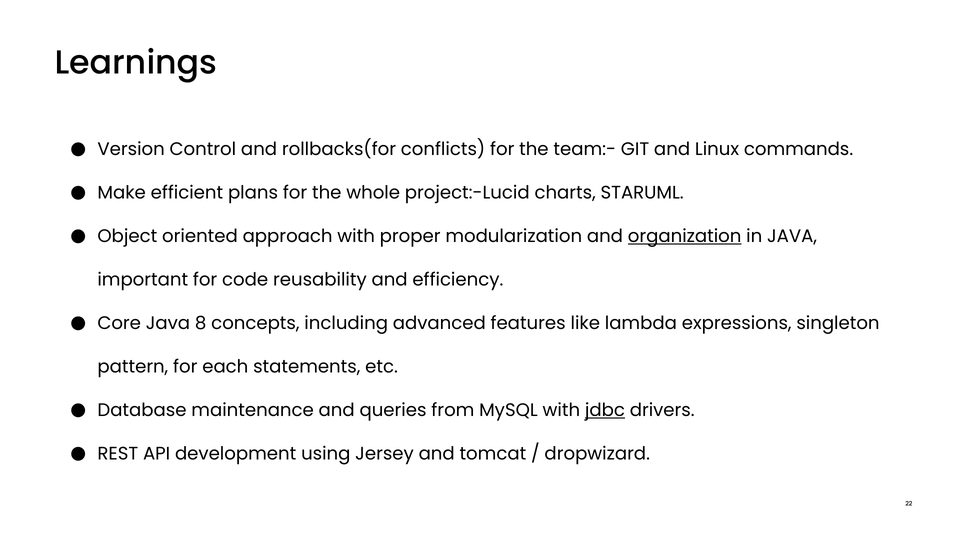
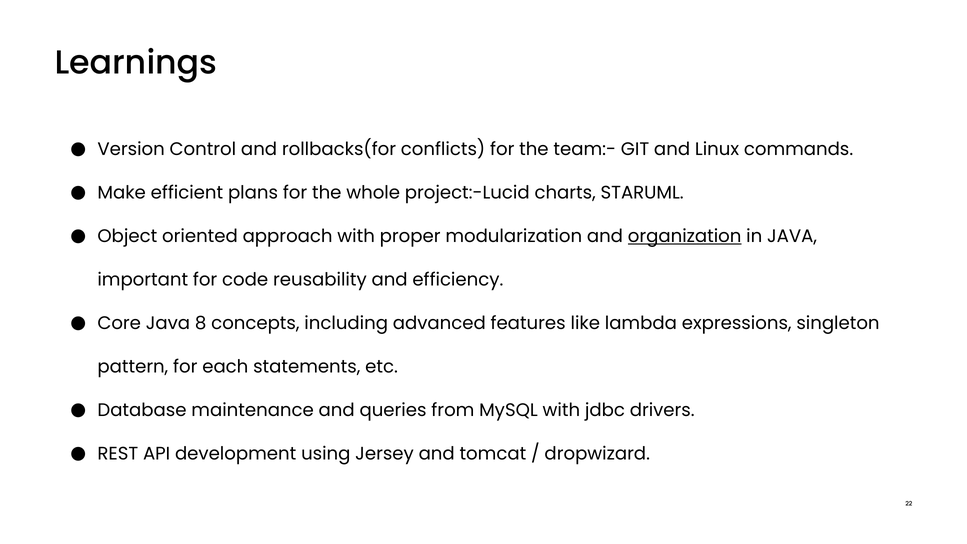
jdbc underline: present -> none (605, 410)
